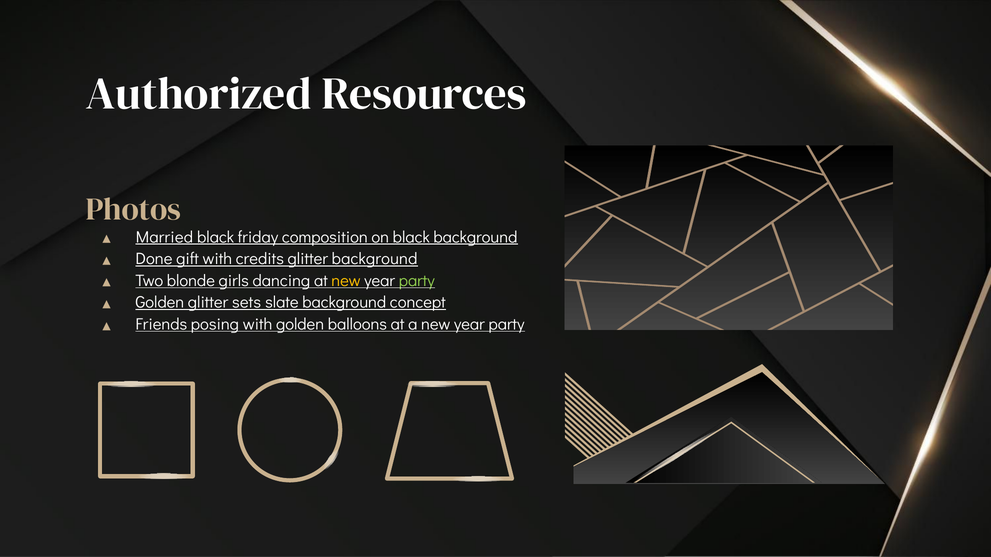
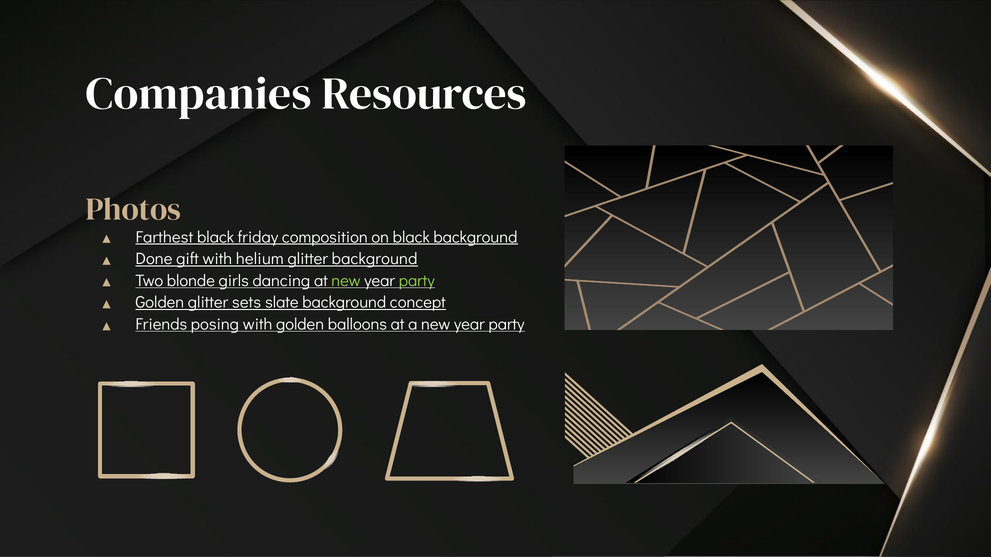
Authorized: Authorized -> Companies (199, 94)
Married: Married -> Farthest (164, 237)
credits: credits -> helium (260, 259)
new colour: yellow -> light green (346, 281)
